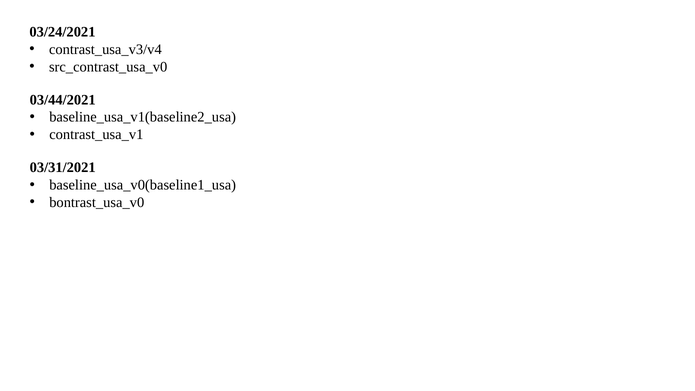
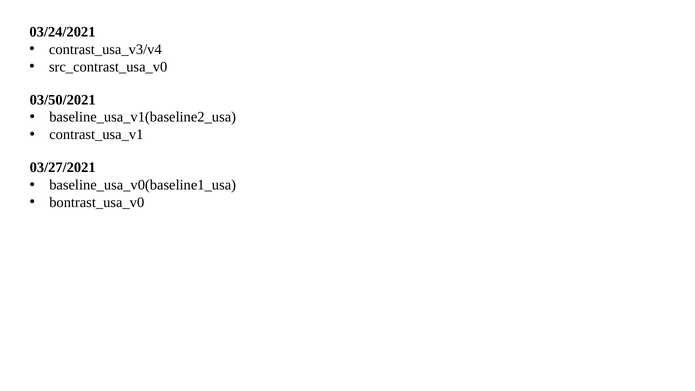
03/44/2021: 03/44/2021 -> 03/50/2021 (63, 100)
03/31/2021: 03/31/2021 -> 03/27/2021 (63, 168)
